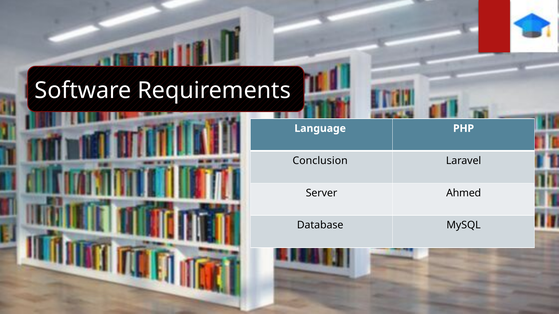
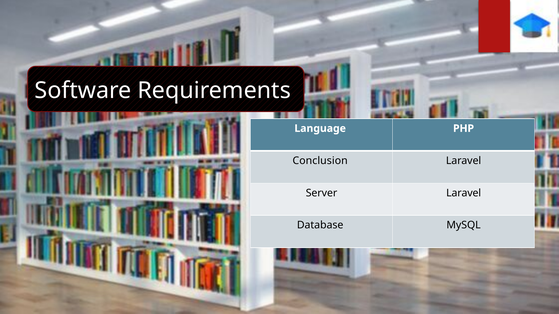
Server Ahmed: Ahmed -> Laravel (464, 193)
